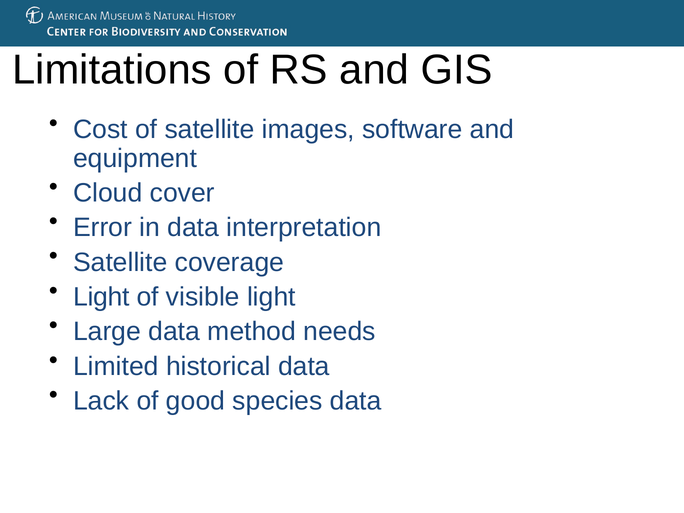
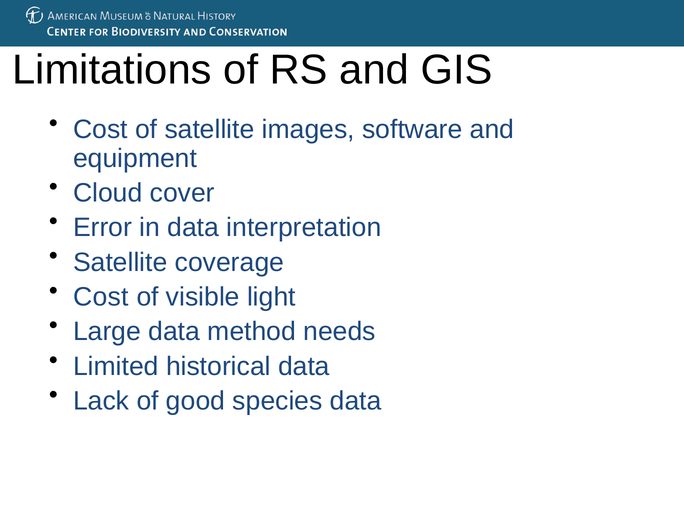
Light: Light -> Cost (101, 297)
